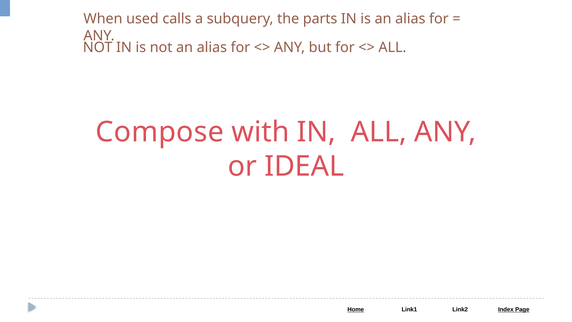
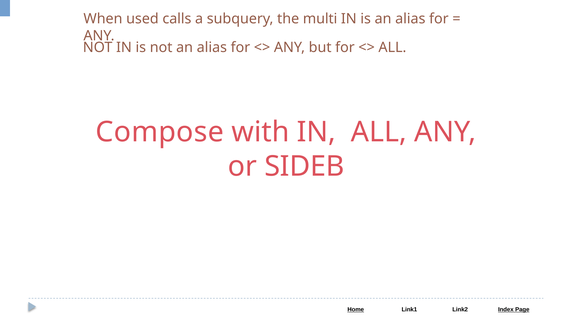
parts: parts -> multi (320, 19)
IDEAL: IDEAL -> SIDEB (304, 166)
